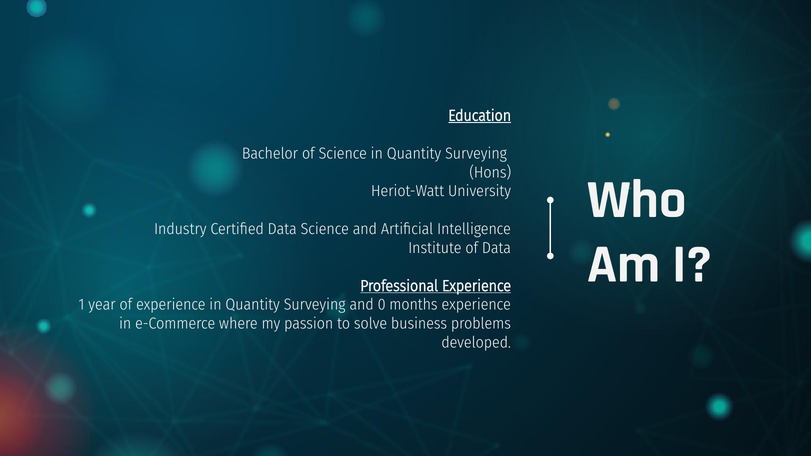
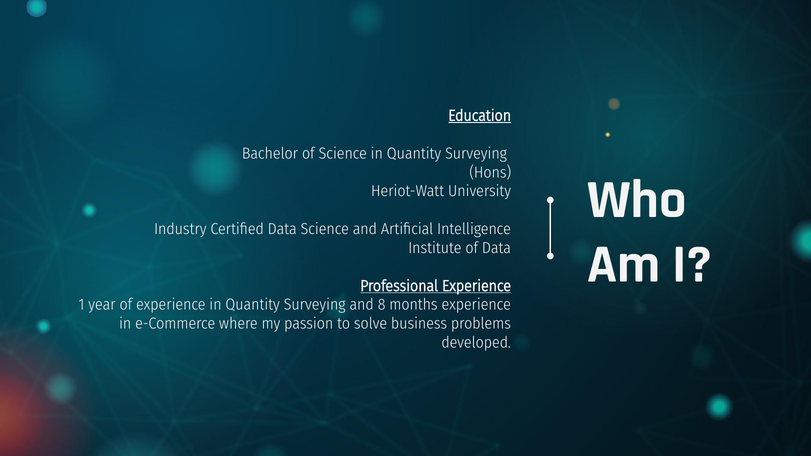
0: 0 -> 8 (382, 305)
